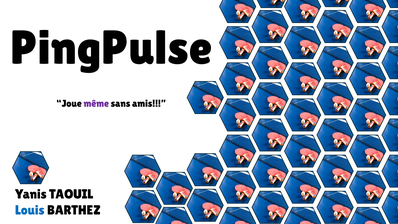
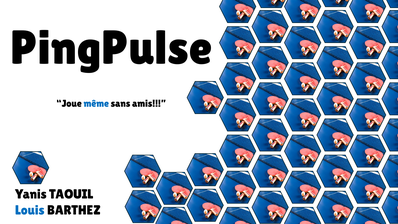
même colour: purple -> blue (96, 103)
